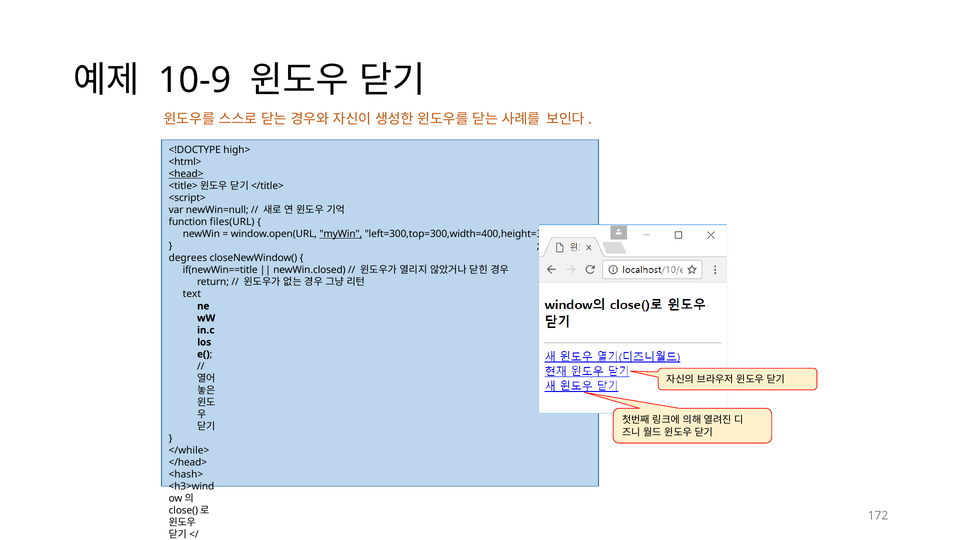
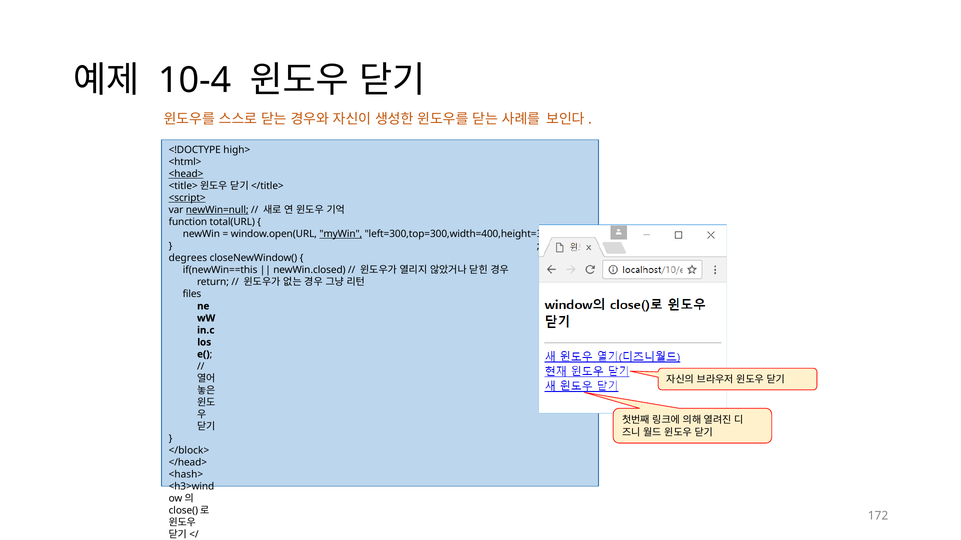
10-9: 10-9 -> 10-4 (195, 81)
<script> underline: none -> present (187, 198)
newWin=null underline: none -> present (217, 210)
files(URL: files(URL -> total(URL (232, 222)
if(newWin==title: if(newWin==title -> if(newWin==this (220, 270)
text: text -> files (192, 294)
</while>: </while> -> </block> (189, 451)
